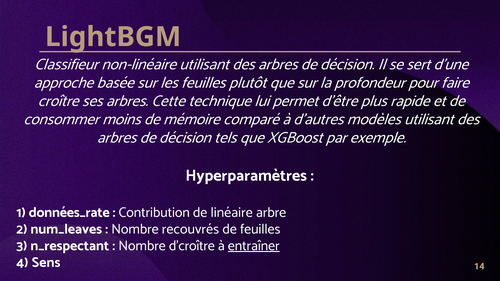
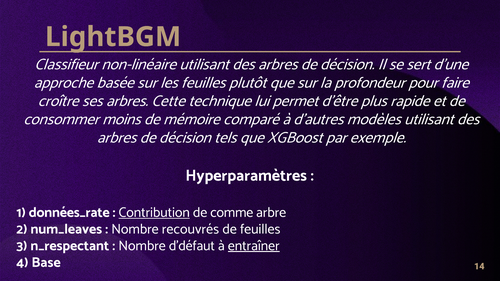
Contribution underline: none -> present (154, 212)
linéaire: linéaire -> comme (232, 212)
d’croître: d’croître -> d’défaut (192, 246)
Sens: Sens -> Base (46, 263)
